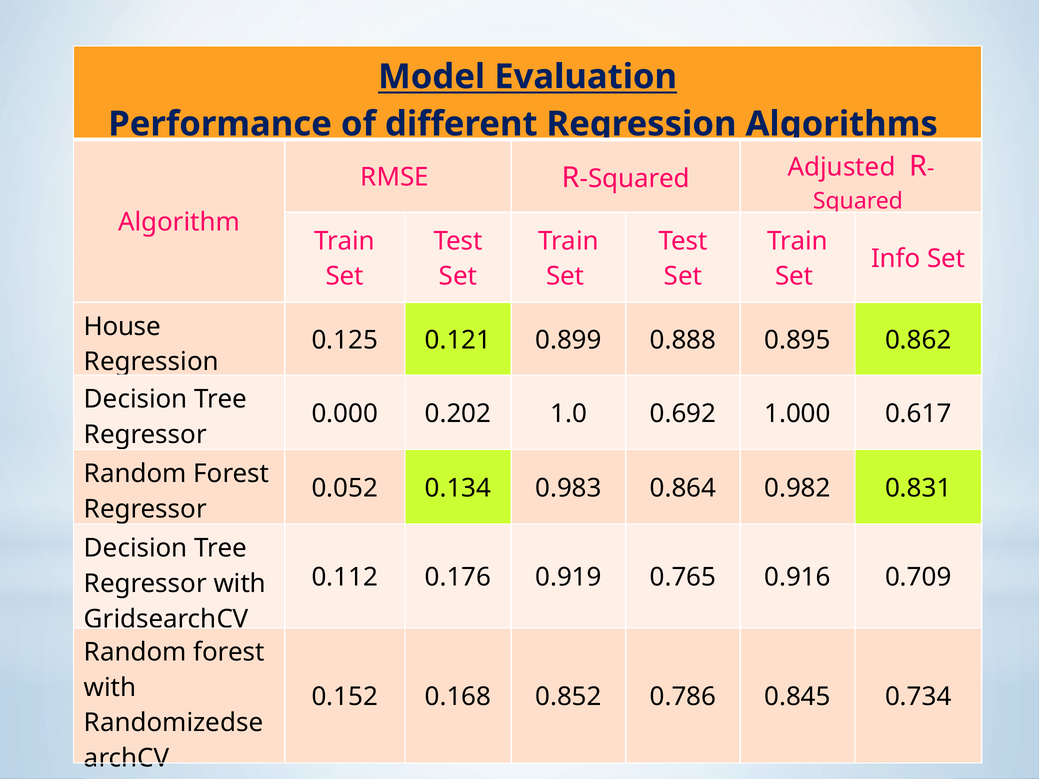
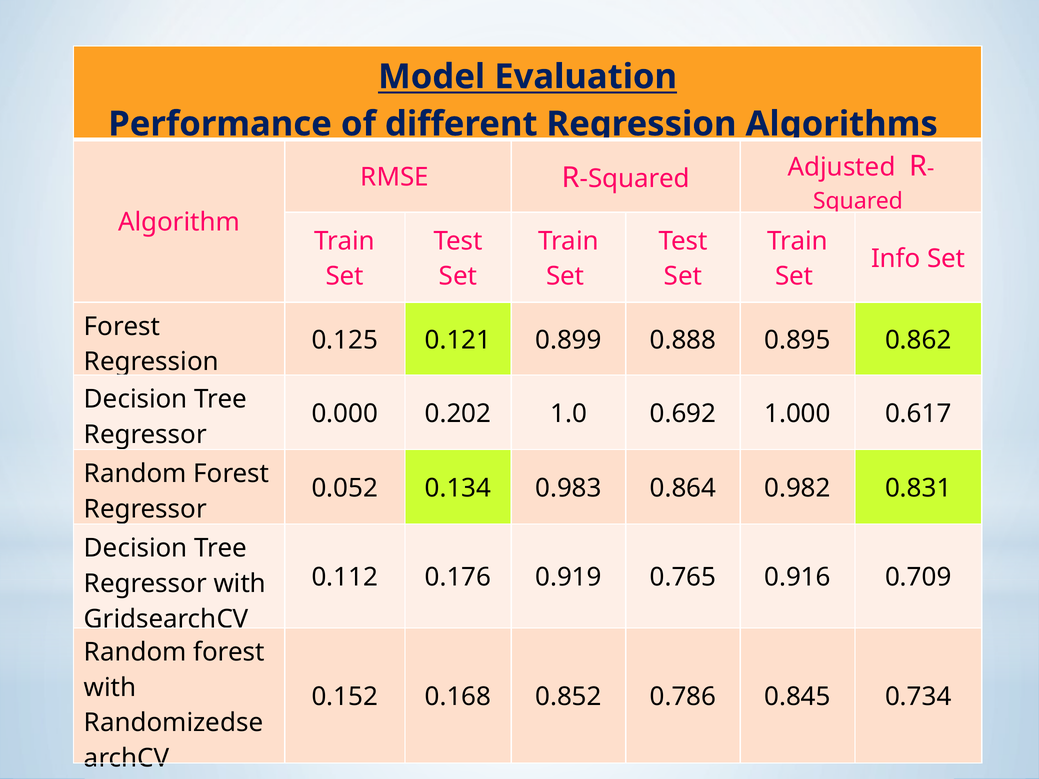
House: House -> Forest (122, 327)
